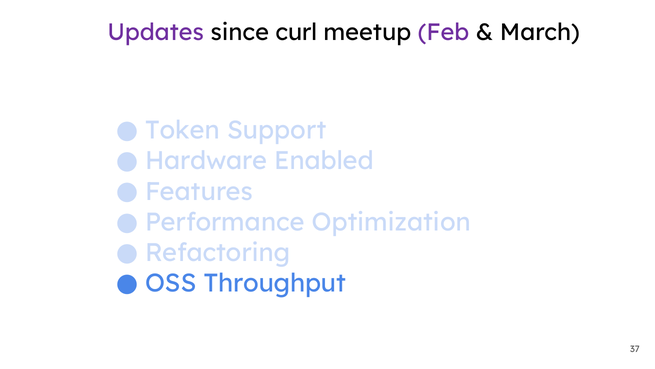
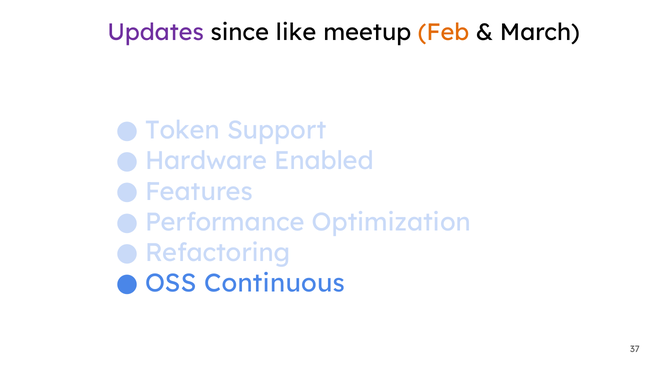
curl: curl -> like (296, 32)
Feb colour: purple -> orange (444, 32)
Throughput: Throughput -> Continuous (275, 283)
